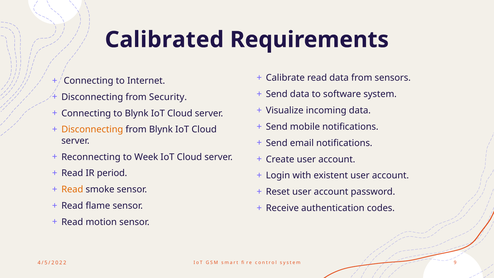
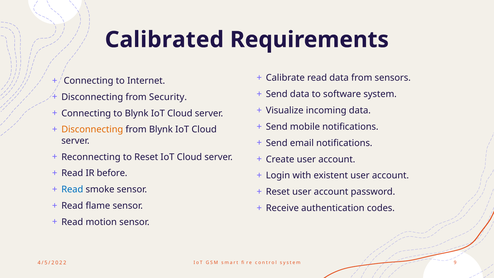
to Week: Week -> Reset (146, 157)
period: period -> before (112, 173)
Read colour: orange -> blue (72, 189)
